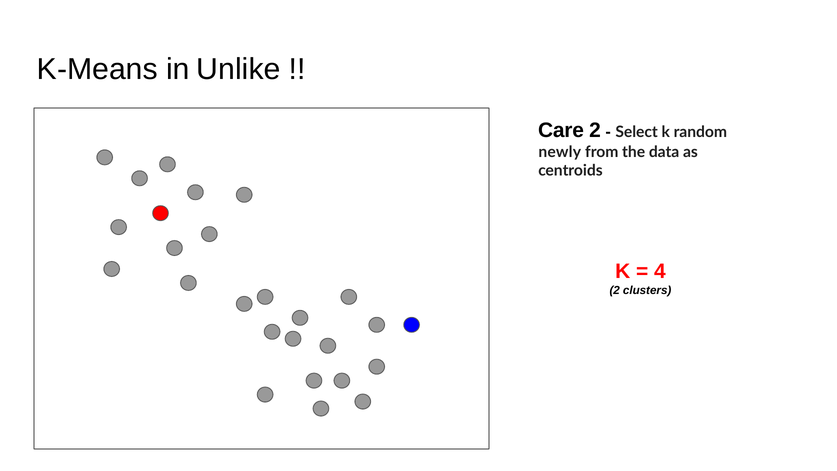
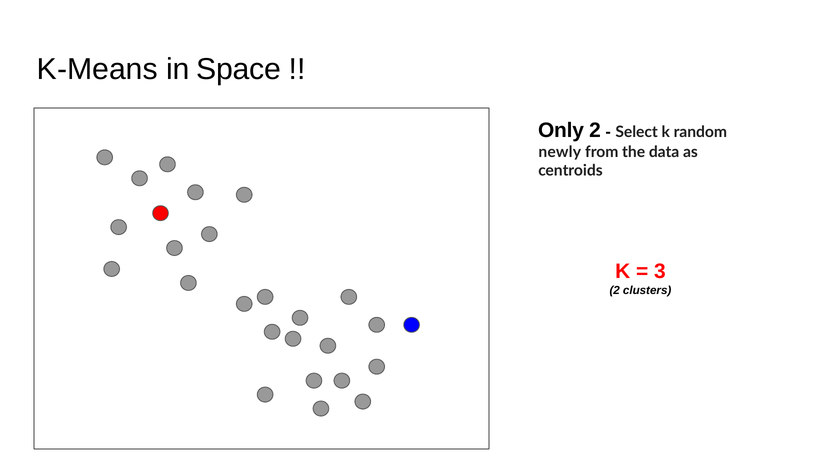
Unlike: Unlike -> Space (239, 69)
Care: Care -> Only (561, 130)
4: 4 -> 3 (660, 271)
